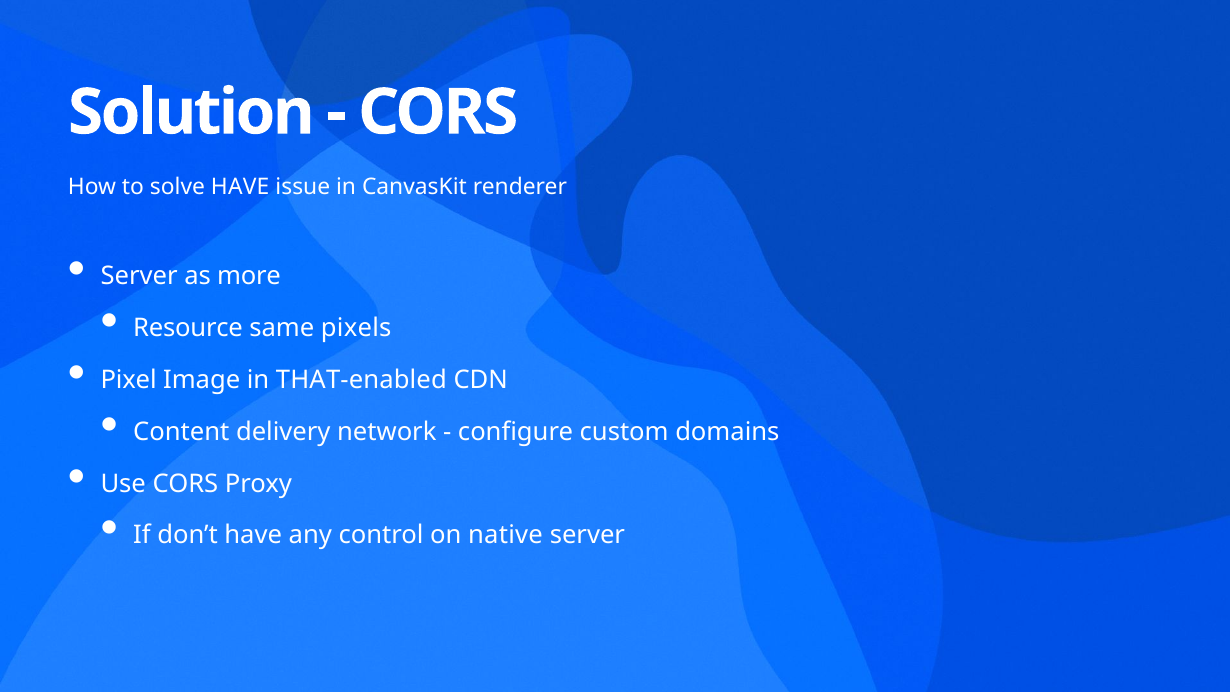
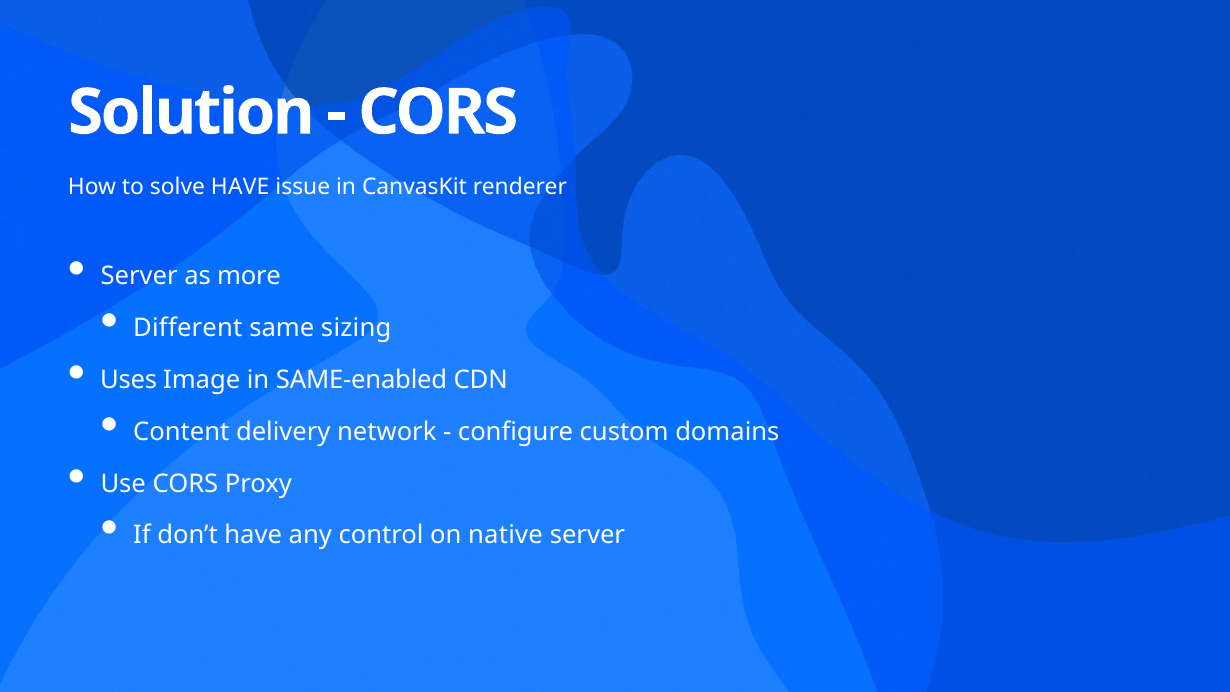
Resource: Resource -> Different (188, 328)
pixels: pixels -> sizing (356, 328)
Pixel: Pixel -> Uses (129, 380)
THAT-enabled: THAT-enabled -> SAME-enabled (362, 380)
